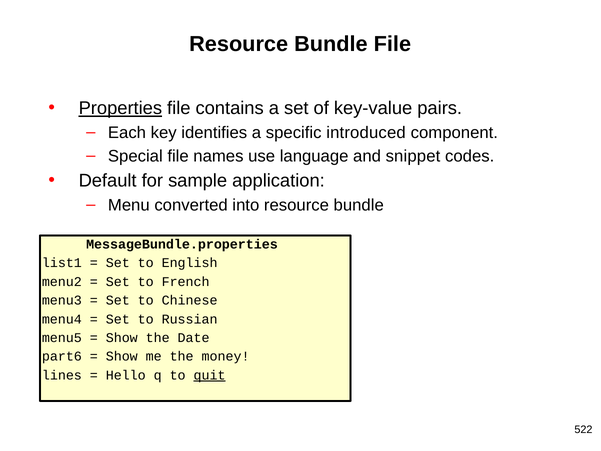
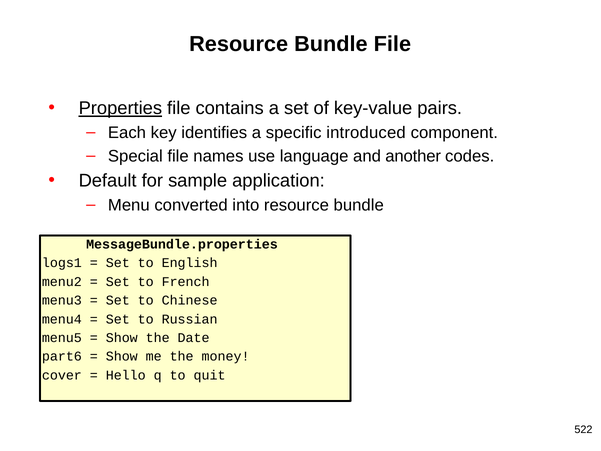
snippet: snippet -> another (413, 156)
list1: list1 -> logs1 (62, 263)
lines: lines -> cover (62, 375)
quit underline: present -> none (210, 375)
